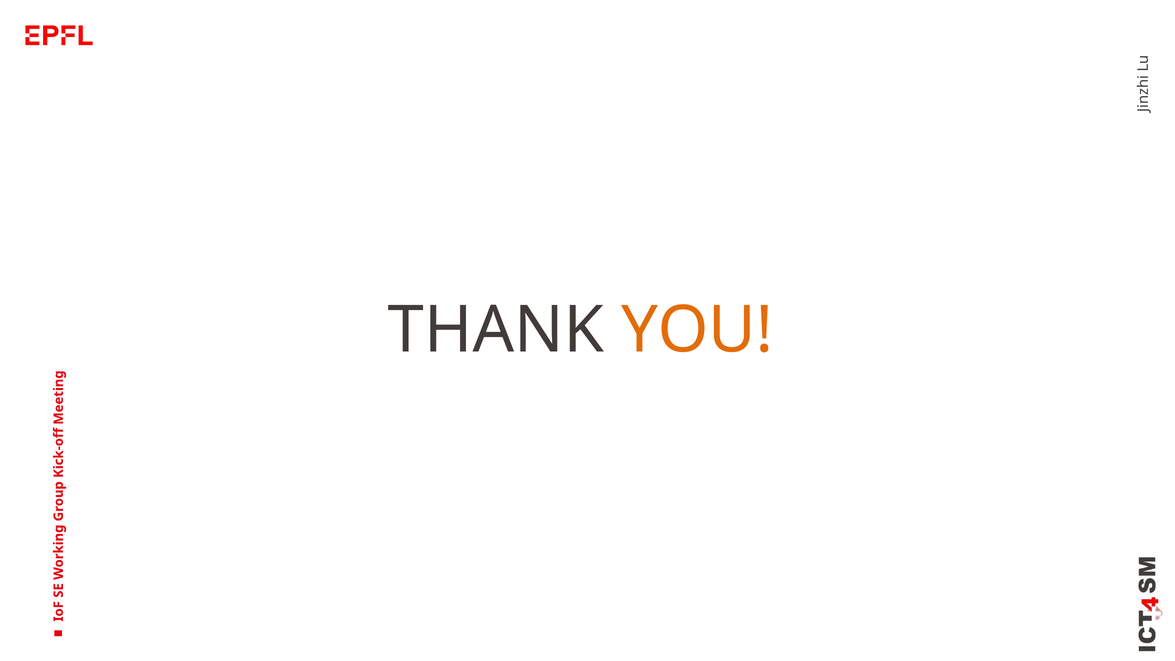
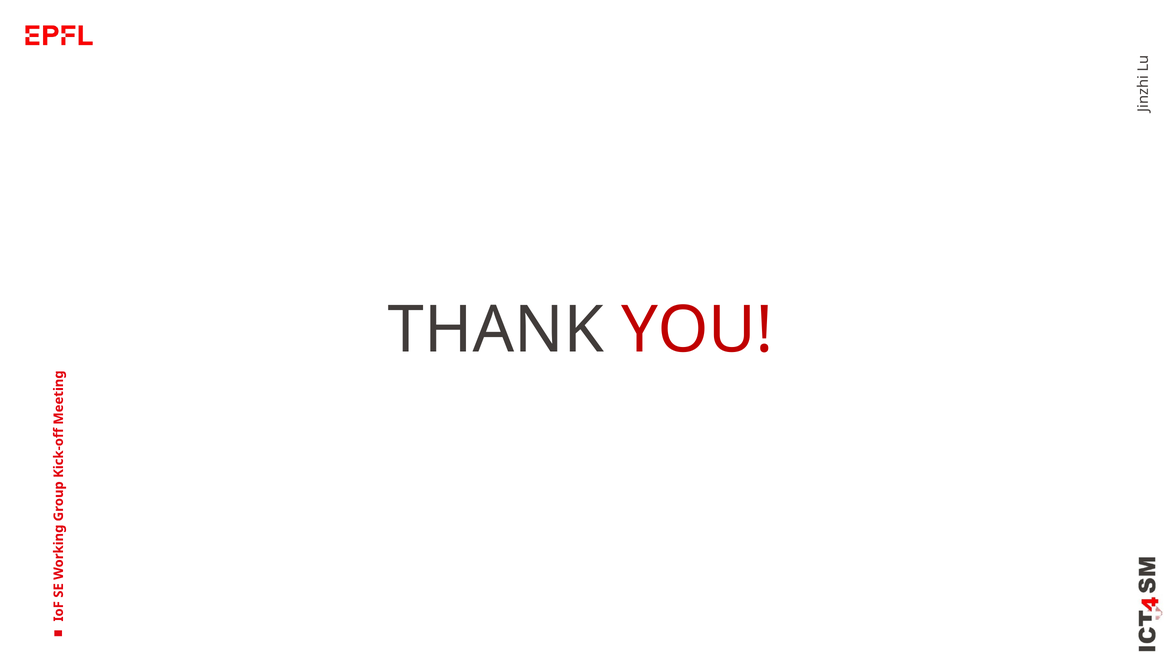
YOU colour: orange -> red (697, 330)
